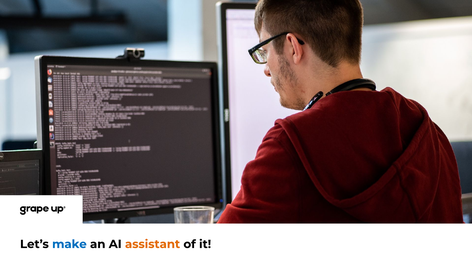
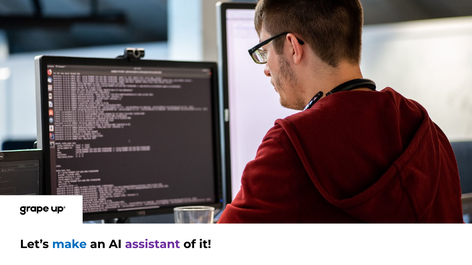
assistant colour: orange -> purple (153, 245)
